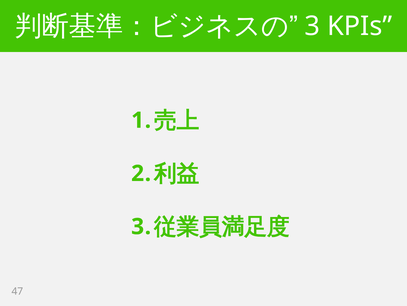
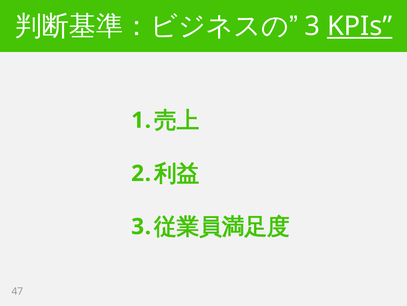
KPIs underline: none -> present (360, 26)
